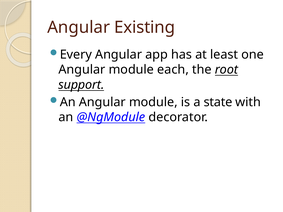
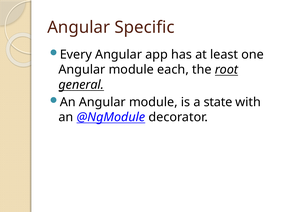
Existing: Existing -> Specific (145, 27)
support: support -> general (81, 85)
